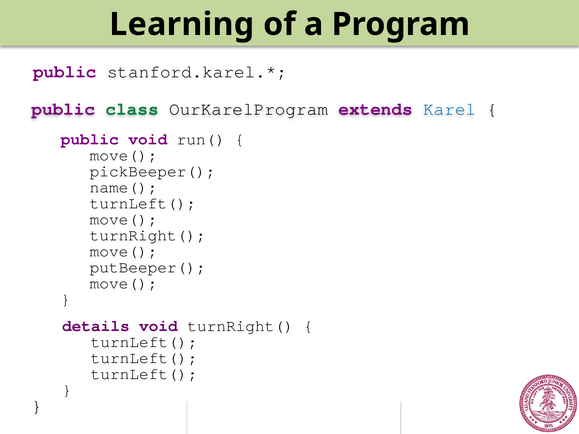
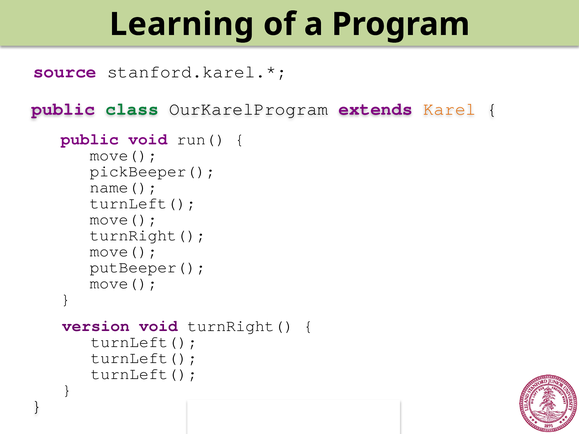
public: public -> source (65, 72)
Karel colour: blue -> orange (450, 109)
details: details -> version (96, 326)
